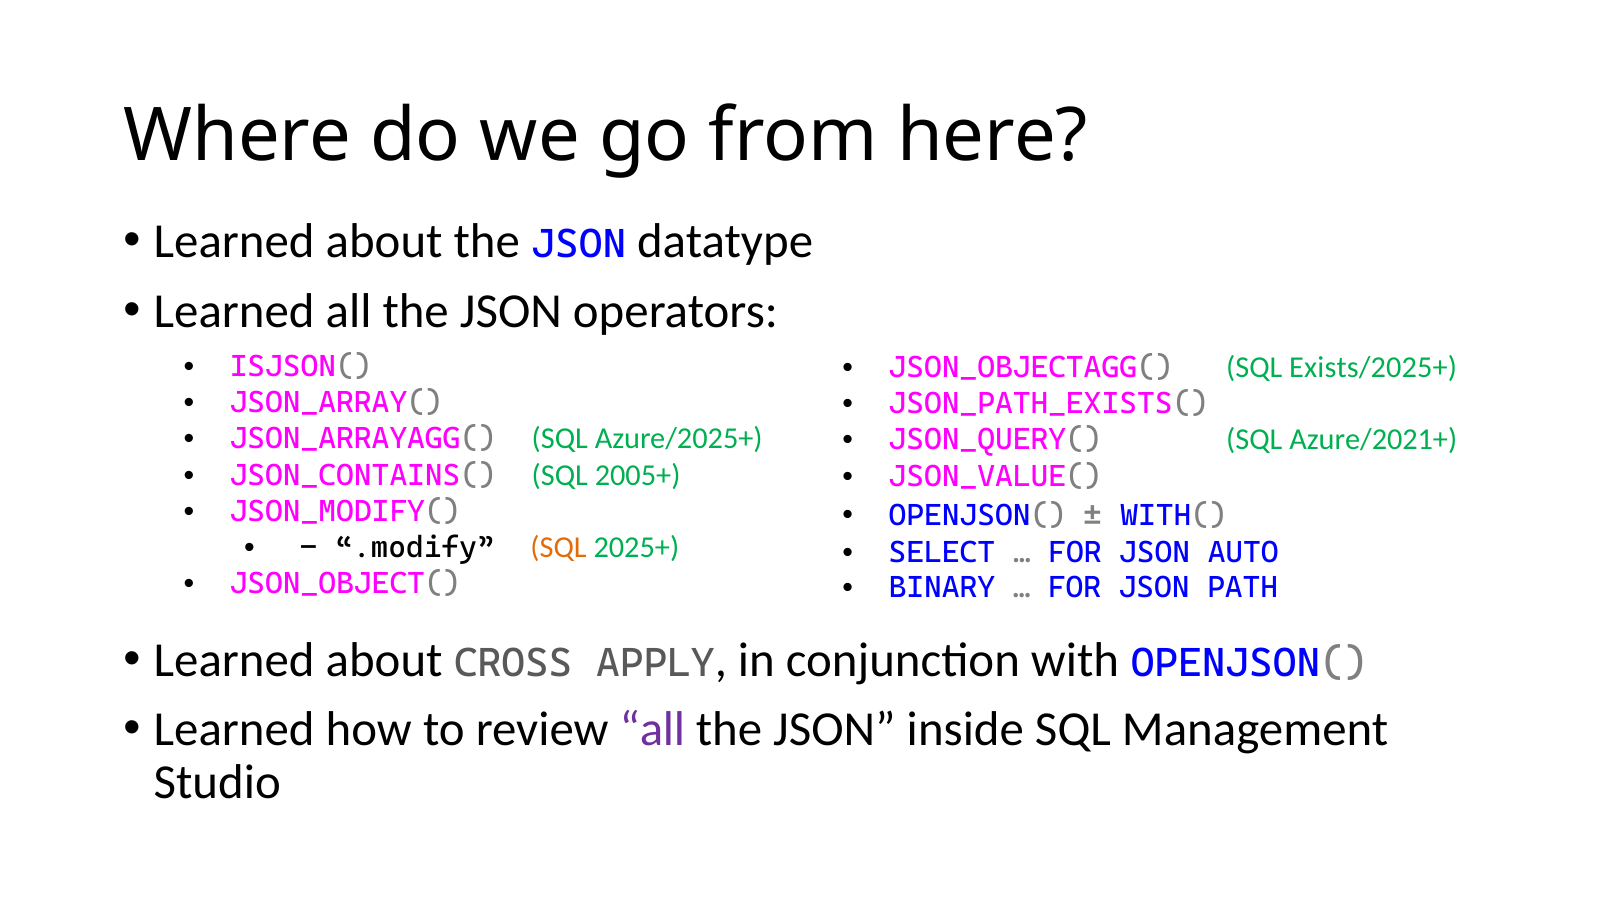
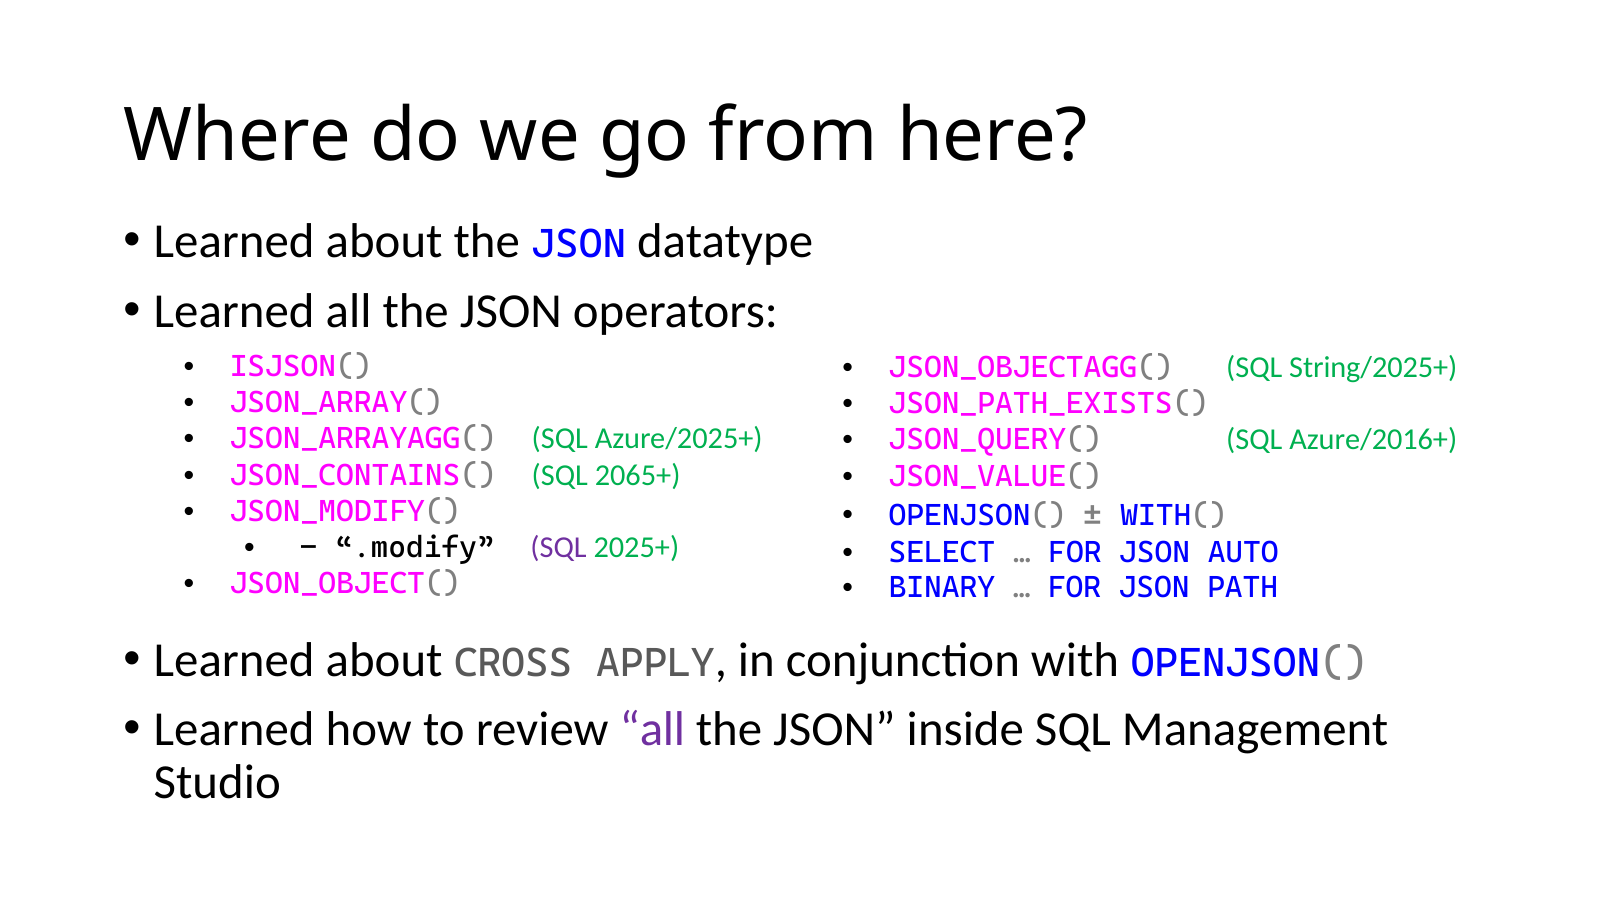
Exists/2025+: Exists/2025+ -> String/2025+ (1373, 368)
Azure/2021+: Azure/2021+ -> Azure/2016+ (1373, 440)
2005+: 2005+ -> 2065+ (638, 475)
SQL colour: orange -> purple (559, 547)
